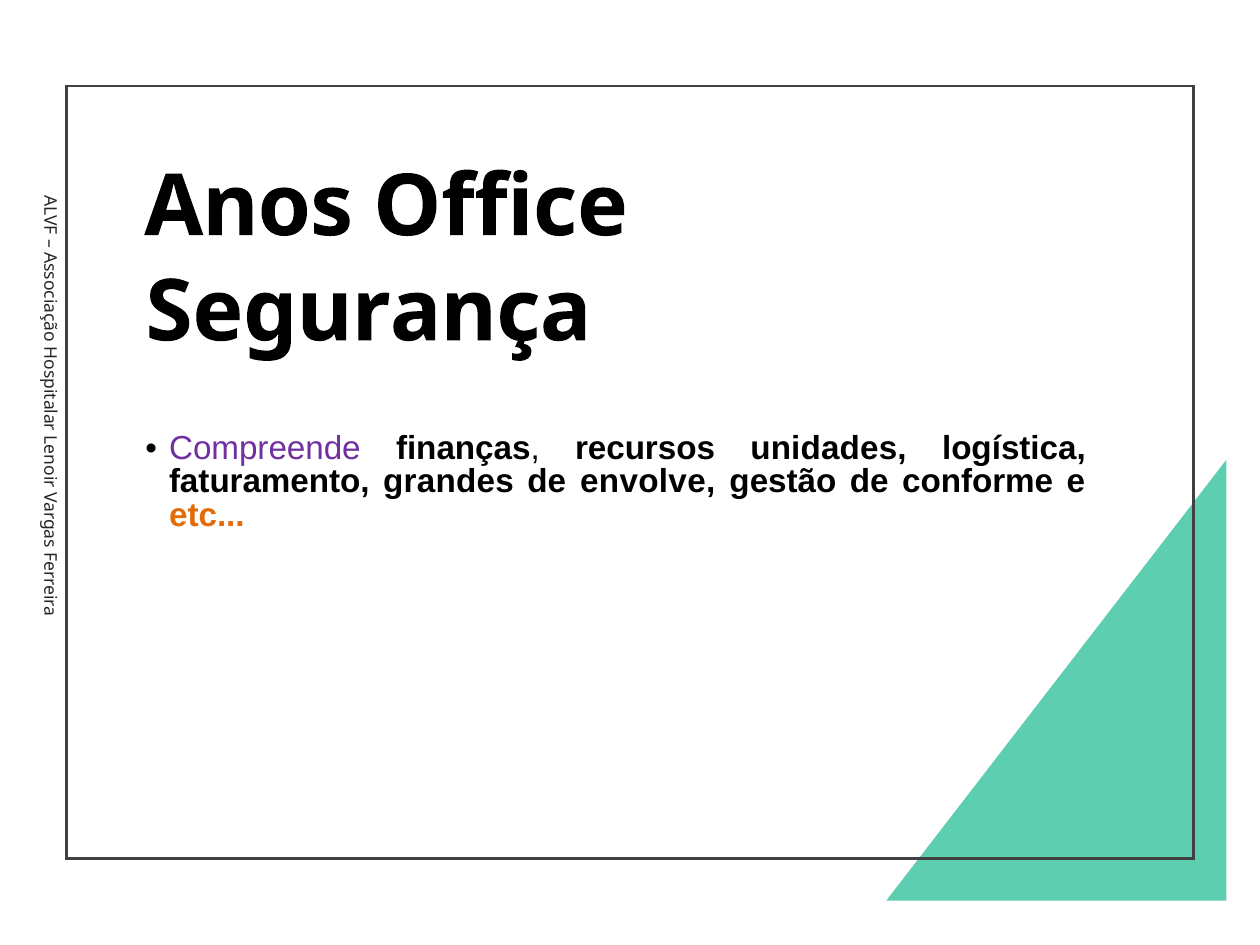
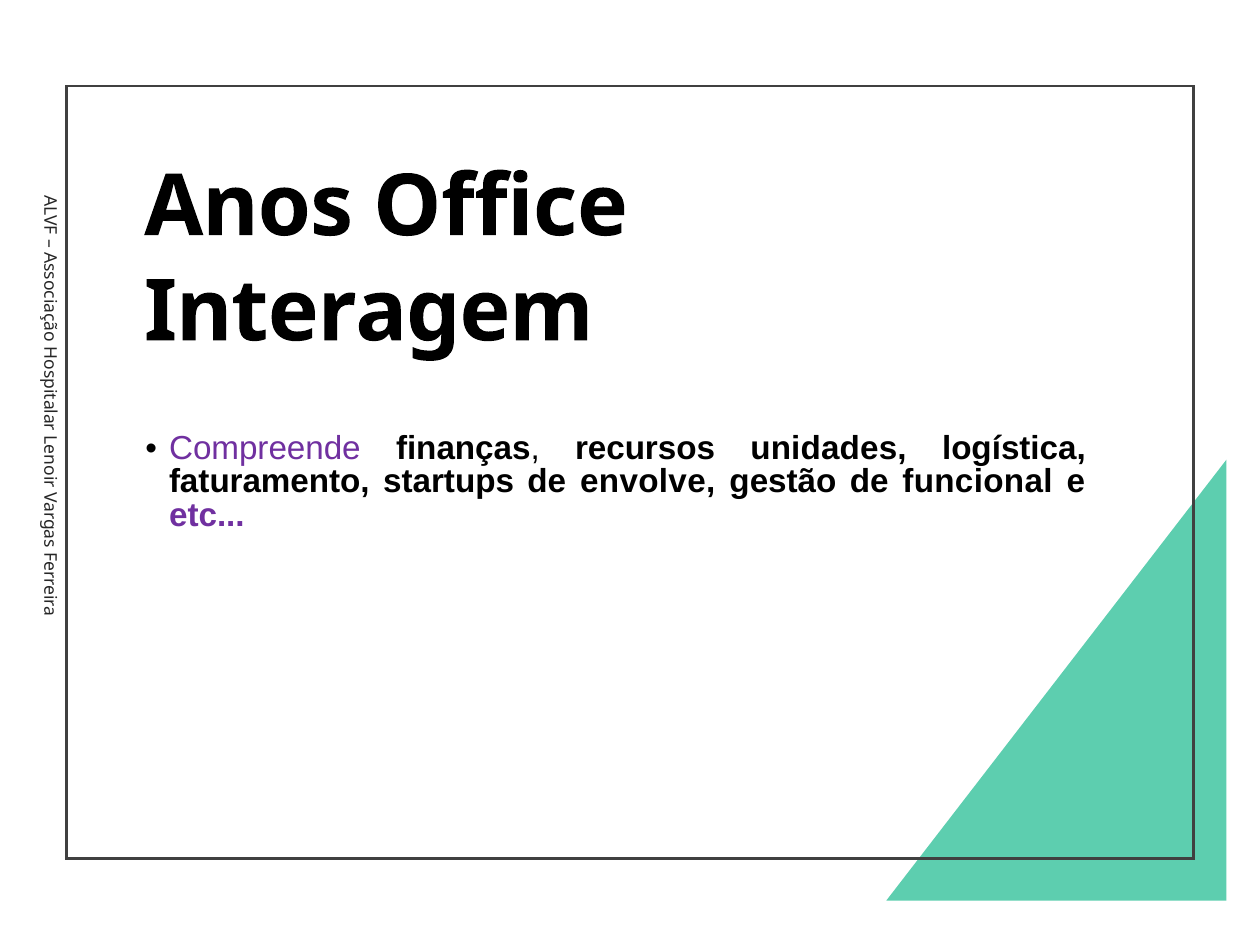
Segurança: Segurança -> Interagem (369, 312)
grandes: grandes -> startups (449, 482)
conforme: conforme -> funcional (977, 482)
etc colour: orange -> purple (207, 515)
